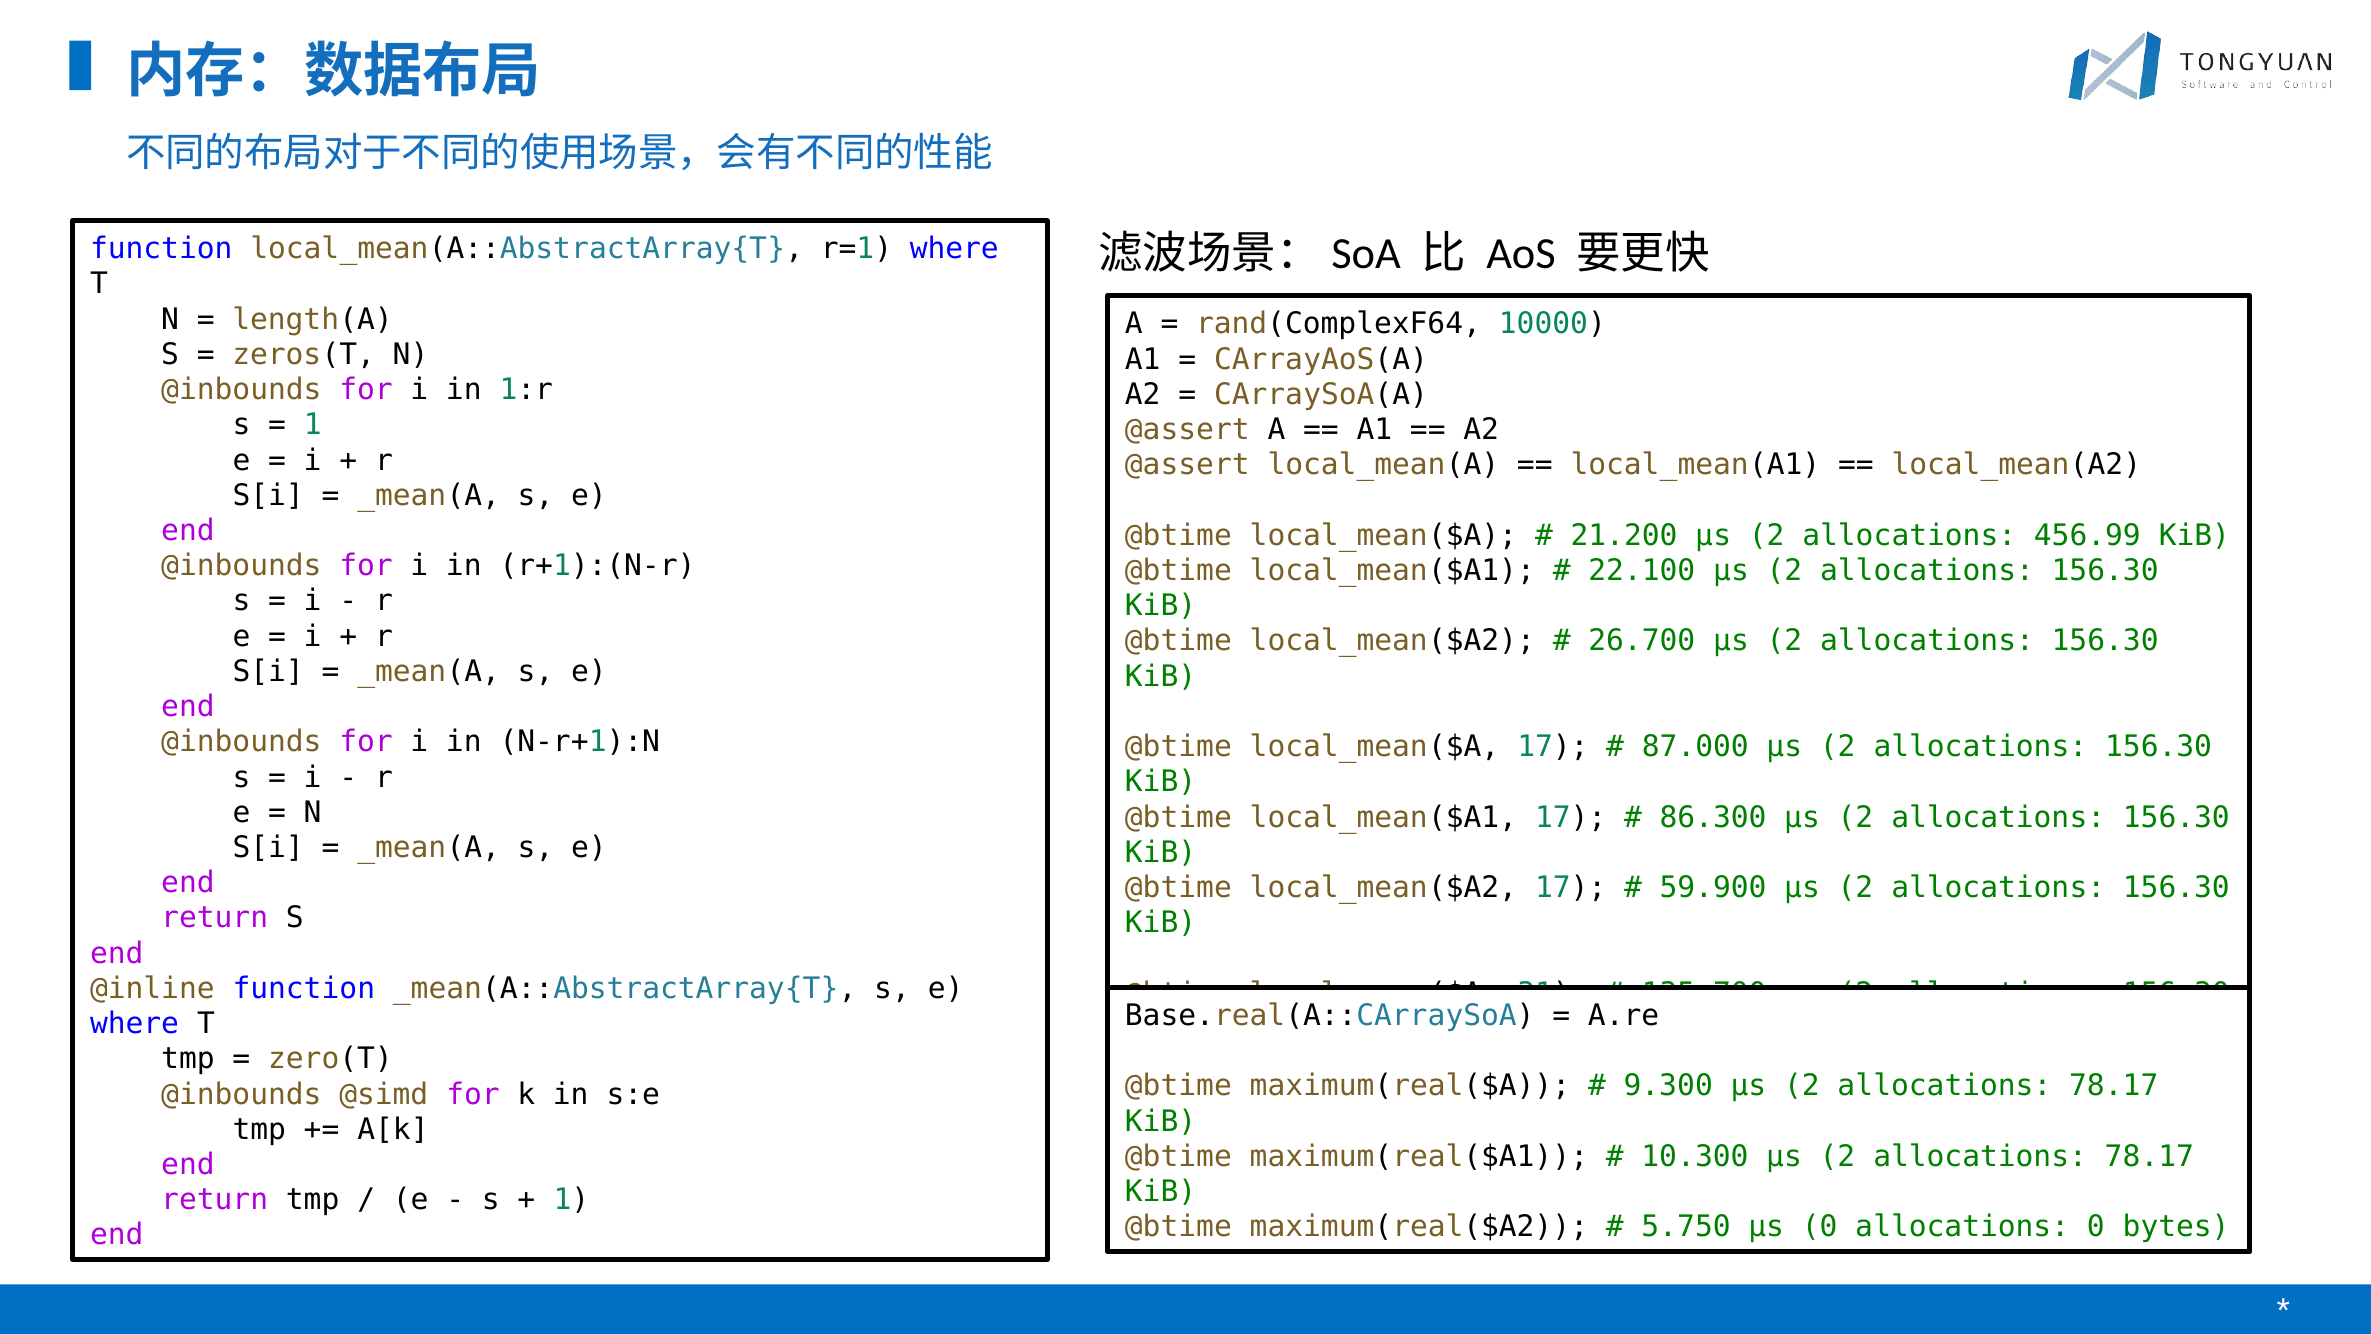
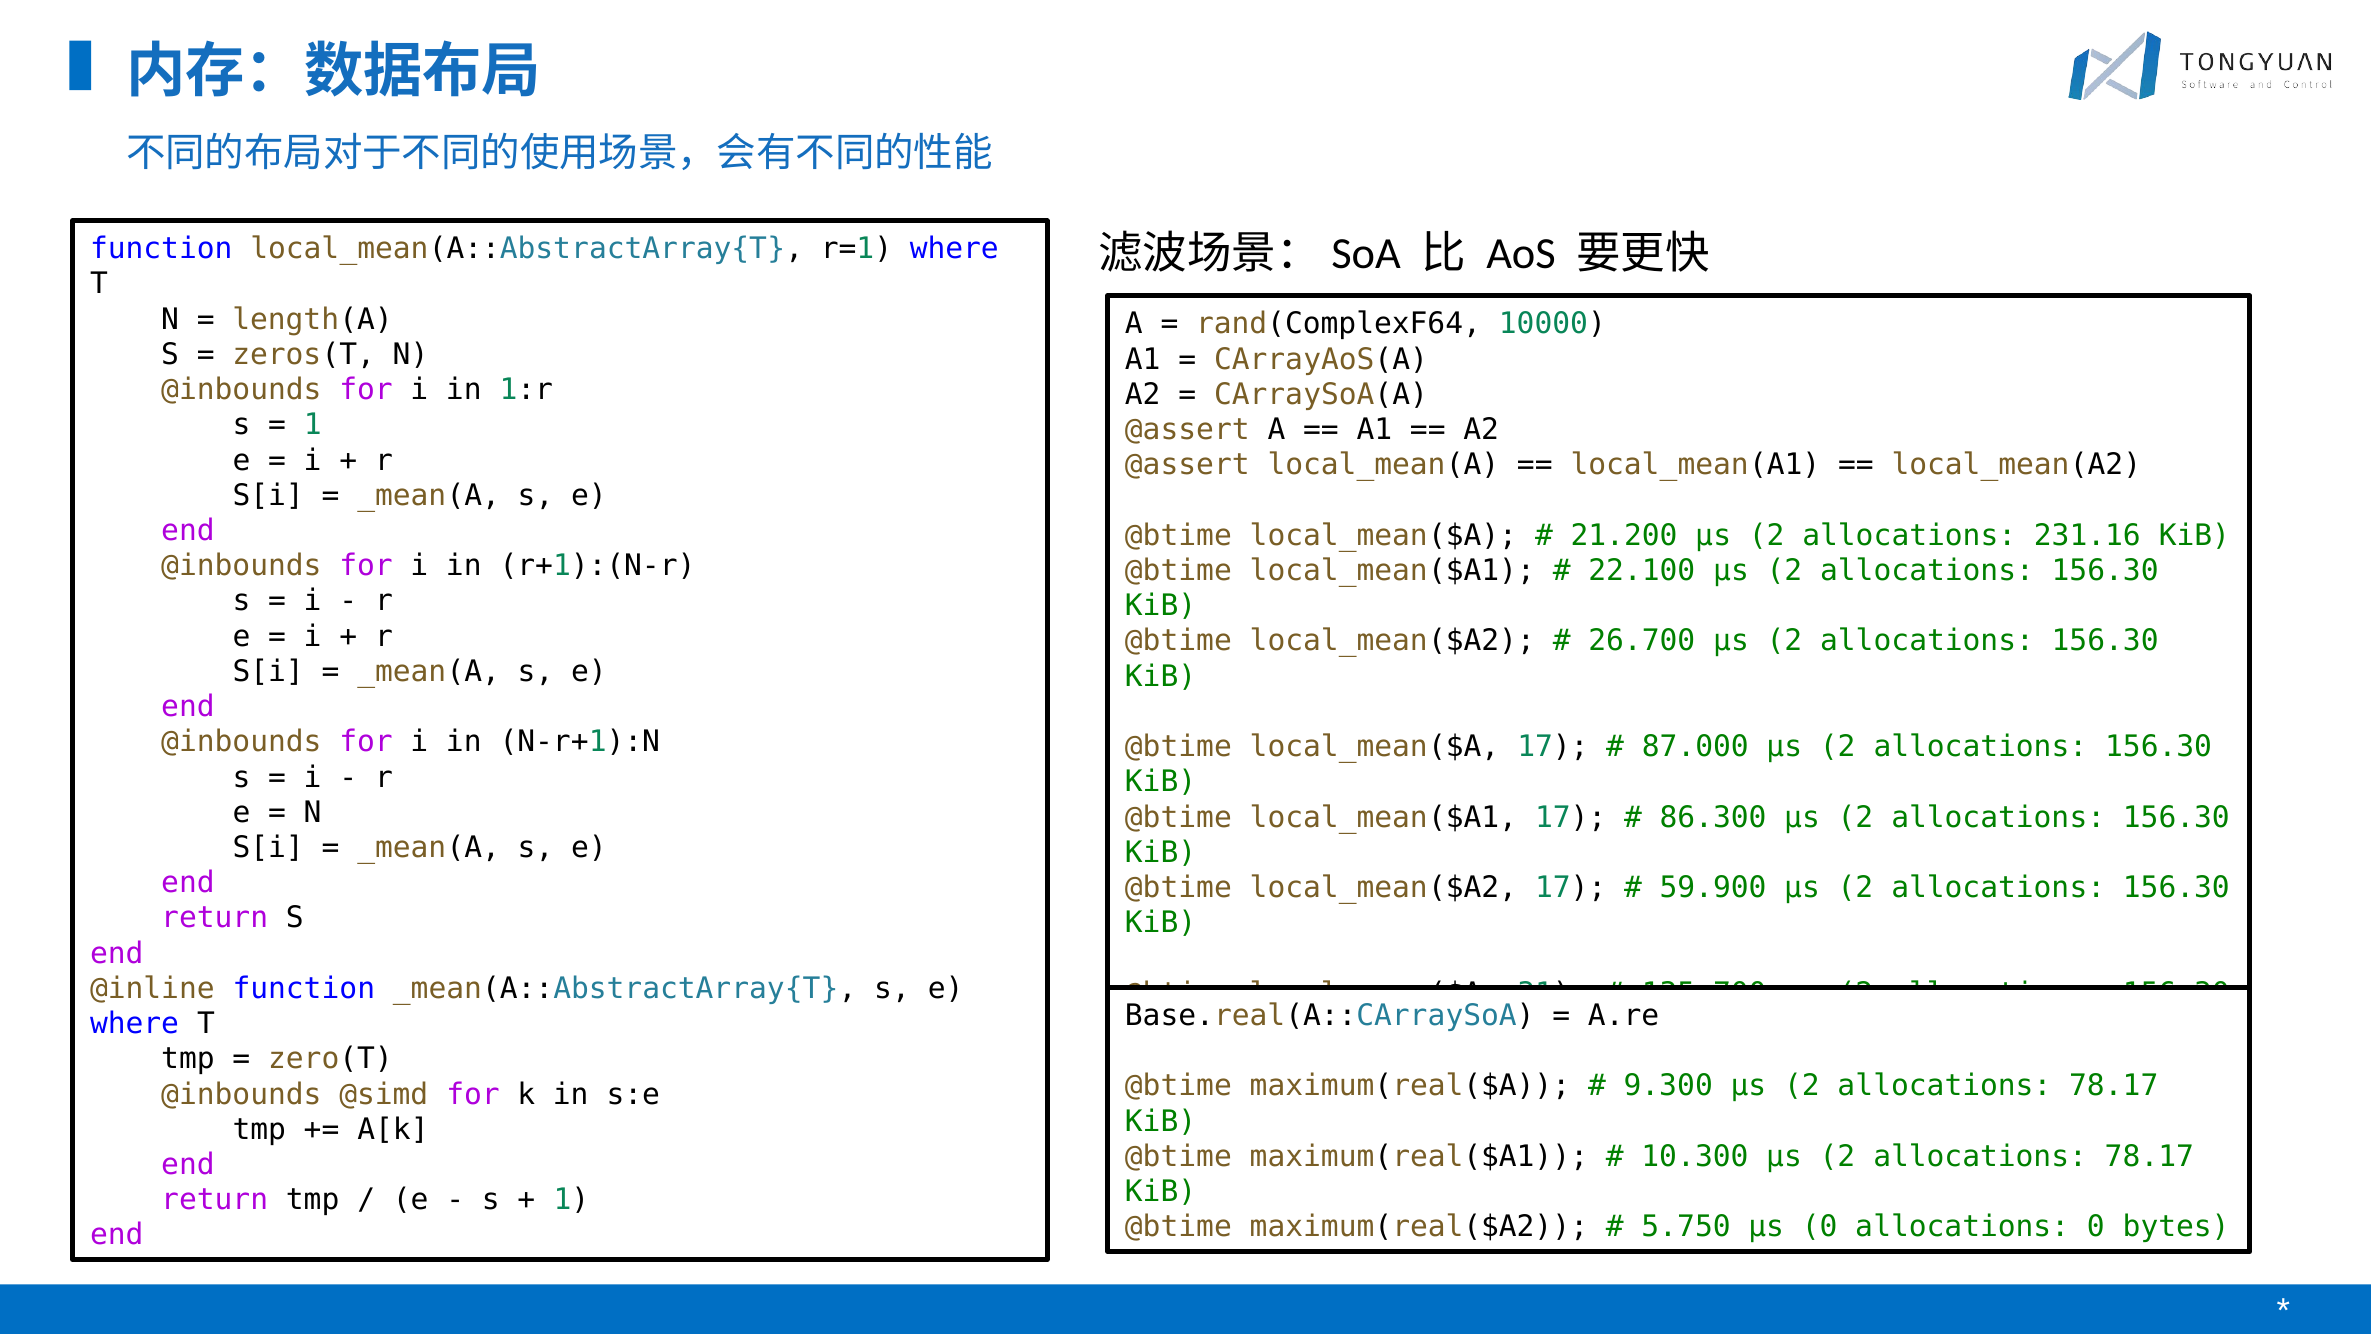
456.99: 456.99 -> 231.16 (2087, 535)
